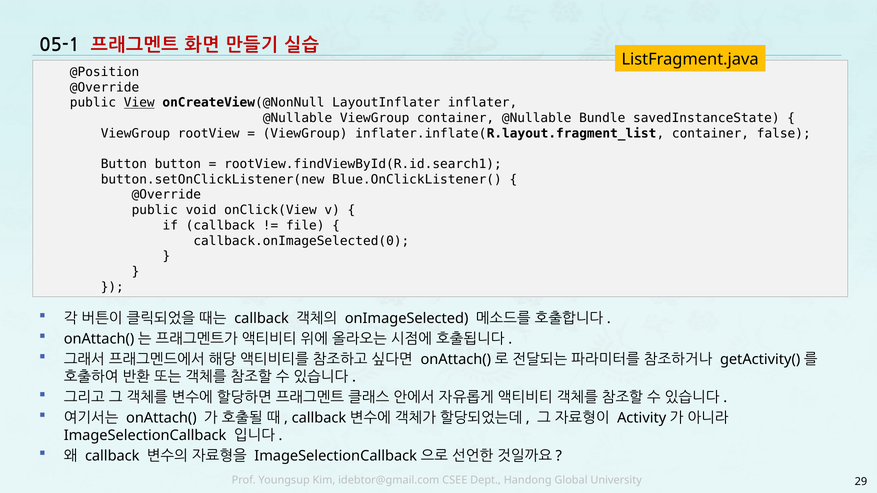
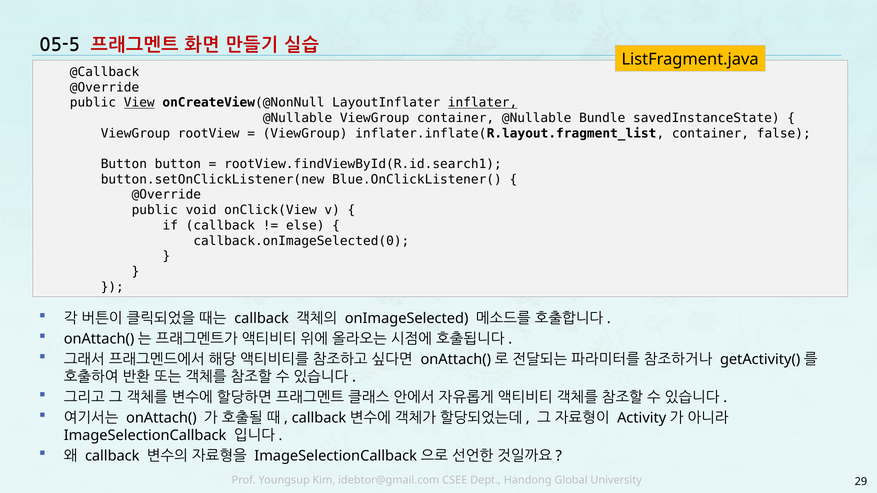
05-1: 05-1 -> 05-5 (60, 45)
@Position: @Position -> @Callback (105, 72)
inflater underline: none -> present (483, 103)
file: file -> else (305, 226)
